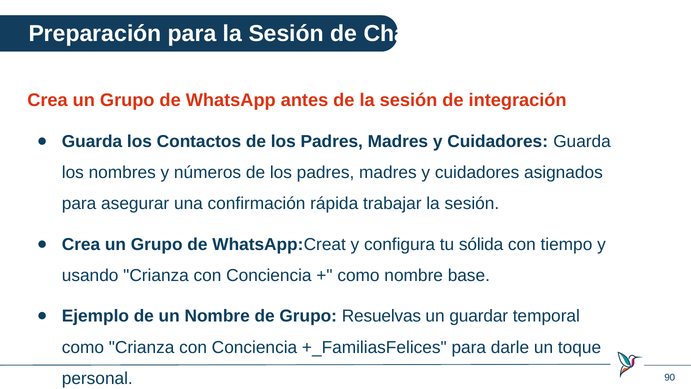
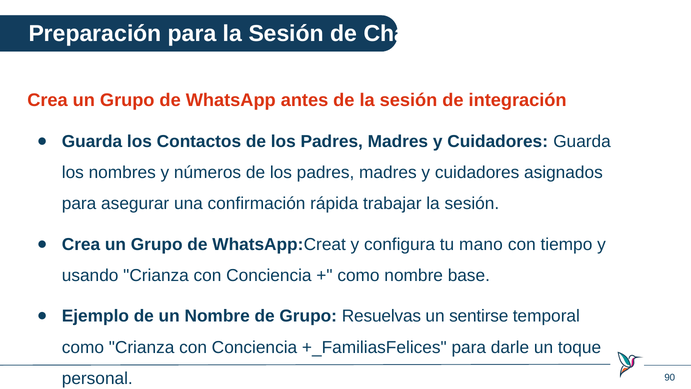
sólida: sólida -> mano (481, 244)
guardar: guardar -> sentirse (479, 316)
